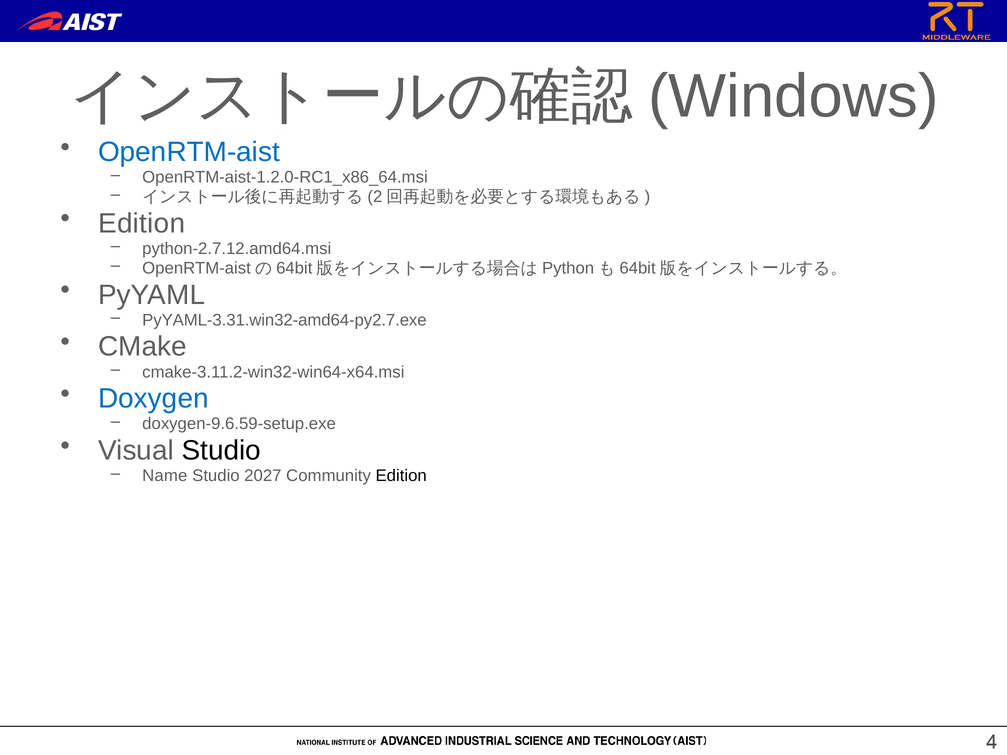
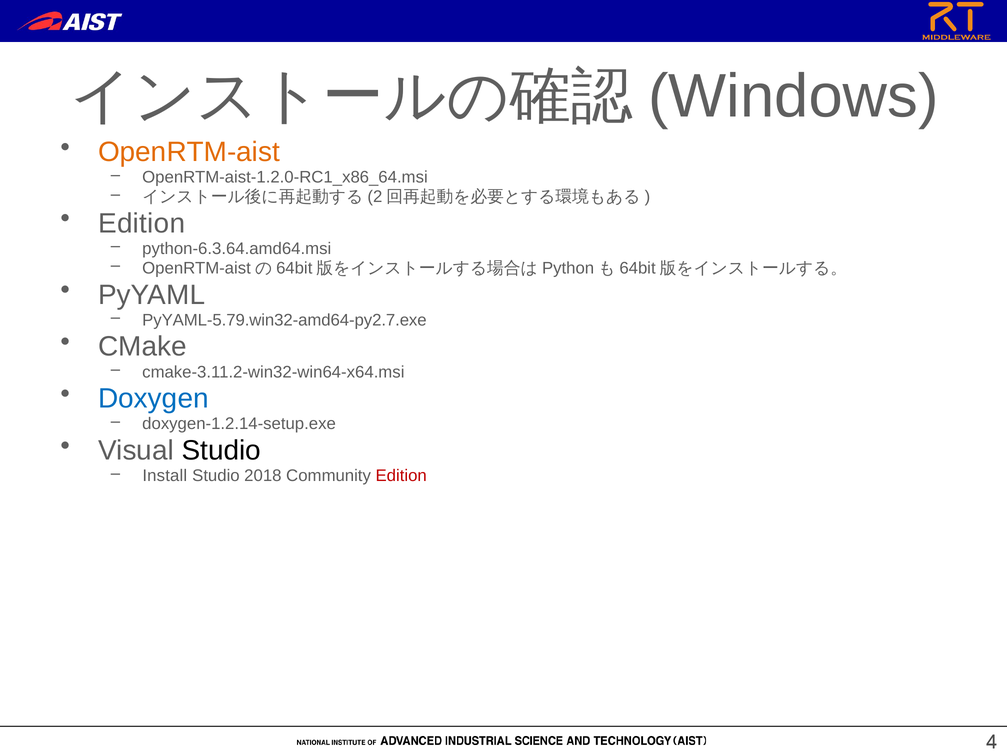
OpenRTM-aist colour: blue -> orange (189, 152)
python-2.7.12.amd64.msi: python-2.7.12.amd64.msi -> python-6.3.64.amd64.msi (237, 249)
PyYAML-3.31.win32-amd64-py2.7.exe: PyYAML-3.31.win32-amd64-py2.7.exe -> PyYAML-5.79.win32-amd64-py2.7.exe (284, 320)
doxygen-9.6.59-setup.exe: doxygen-9.6.59-setup.exe -> doxygen-1.2.14-setup.exe (239, 424)
Name: Name -> Install (165, 476)
2027: 2027 -> 2018 (263, 476)
Edition colour: black -> red (401, 476)
